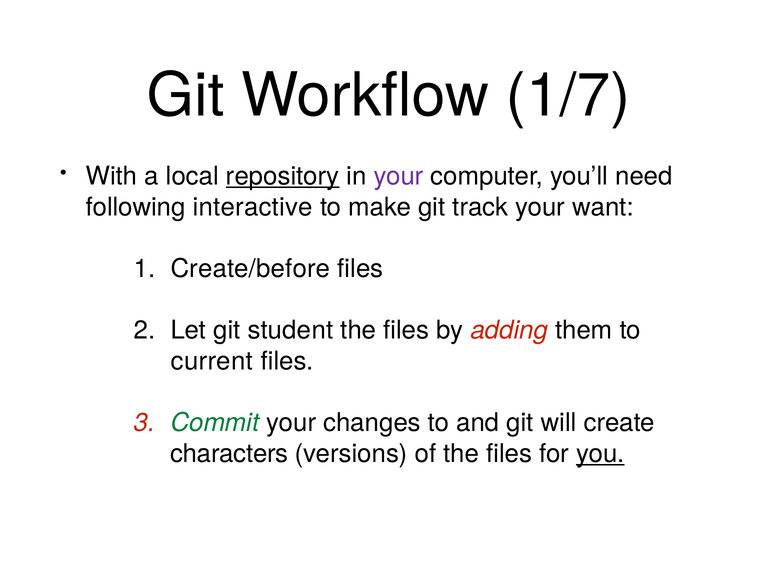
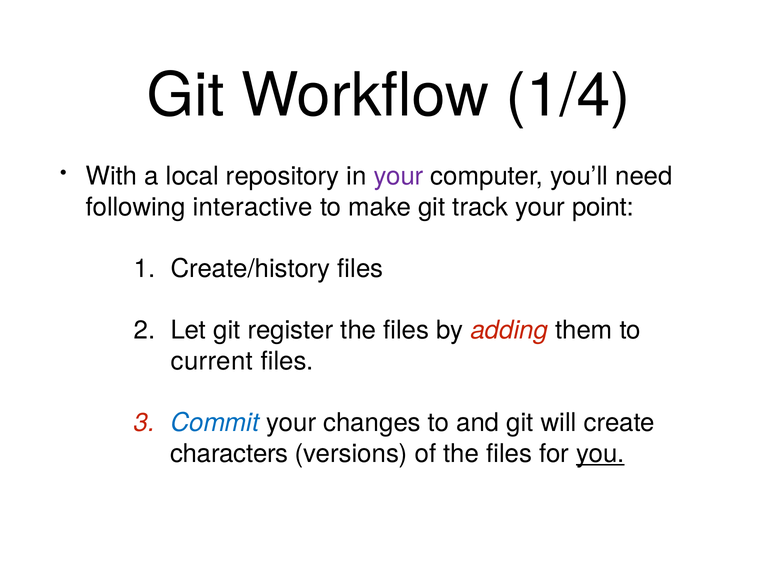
1/7: 1/7 -> 1/4 (568, 95)
repository underline: present -> none (283, 176)
want: want -> point (603, 207)
Create/before: Create/before -> Create/history (250, 268)
student: student -> register (290, 330)
Commit colour: green -> blue (215, 422)
